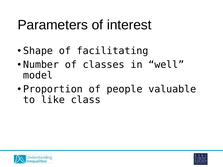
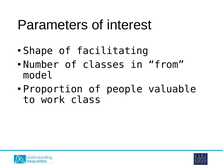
well: well -> from (166, 65)
like: like -> work (53, 100)
